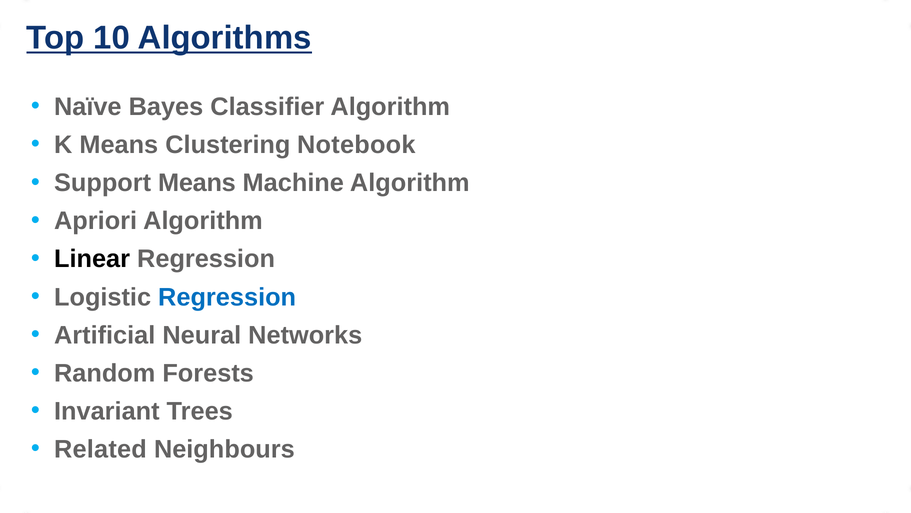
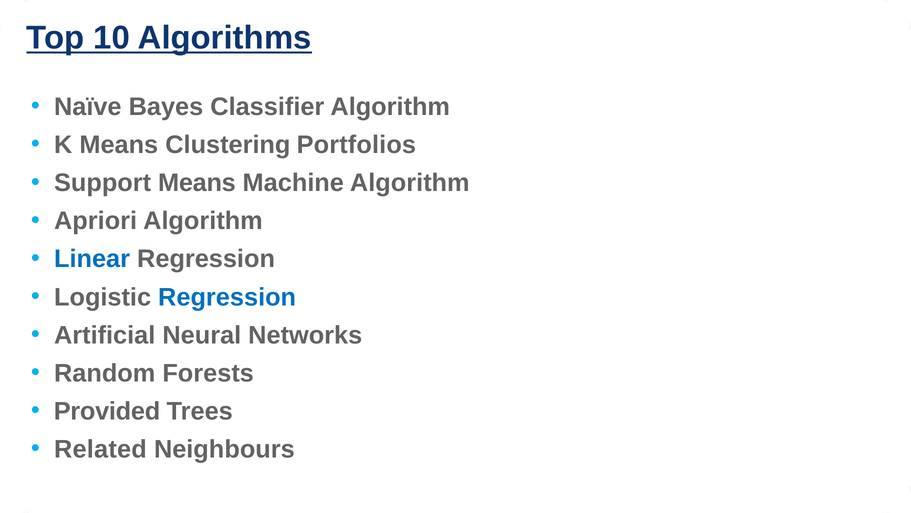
Notebook: Notebook -> Portfolios (356, 145)
Linear colour: black -> blue (92, 259)
Invariant: Invariant -> Provided (107, 411)
